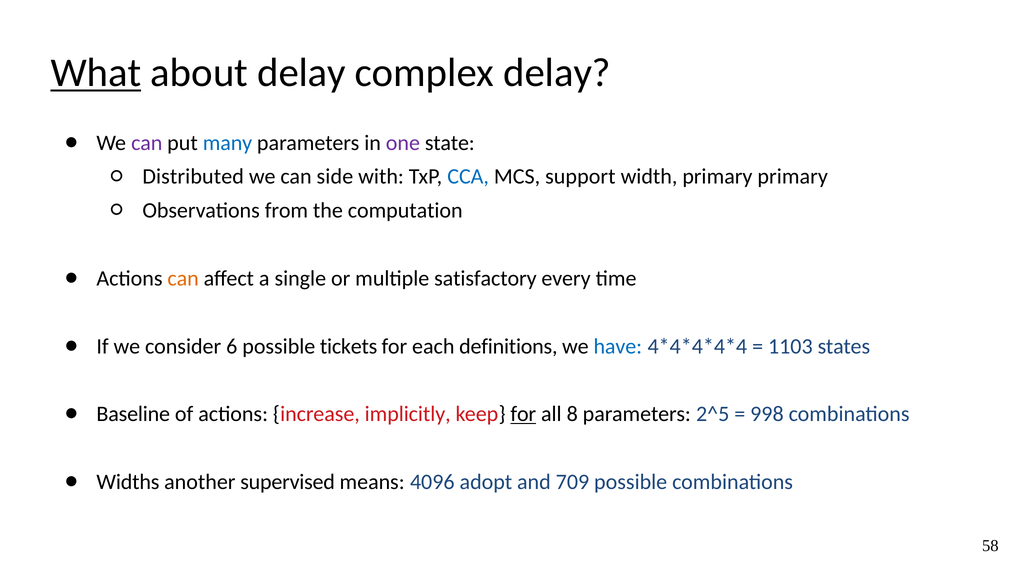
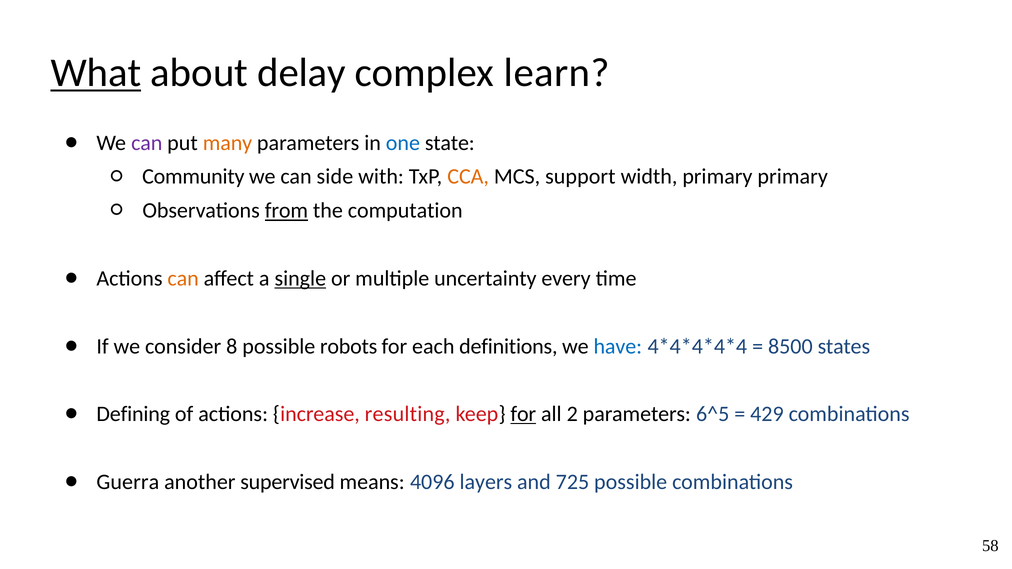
complex delay: delay -> learn (557, 73)
many colour: blue -> orange (228, 143)
one colour: purple -> blue (403, 143)
Distributed: Distributed -> Community (193, 177)
CCA colour: blue -> orange (468, 177)
from underline: none -> present (286, 211)
single underline: none -> present (300, 279)
satisfactory: satisfactory -> uncertainty (485, 279)
6: 6 -> 8 (232, 346)
tickets: tickets -> robots (349, 346)
1103: 1103 -> 8500 (790, 346)
Baseline: Baseline -> Defining (133, 414)
implicitly: implicitly -> resulting (408, 414)
8: 8 -> 2 (572, 414)
2^5: 2^5 -> 6^5 (713, 414)
998: 998 -> 429 (767, 414)
Widths: Widths -> Guerra (128, 482)
adopt: adopt -> layers (486, 482)
709: 709 -> 725 (572, 482)
